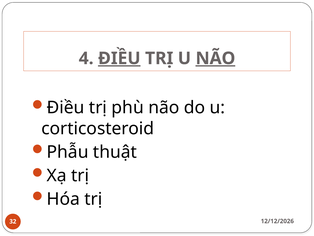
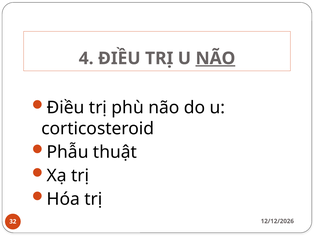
ĐIỀU underline: present -> none (119, 58)
